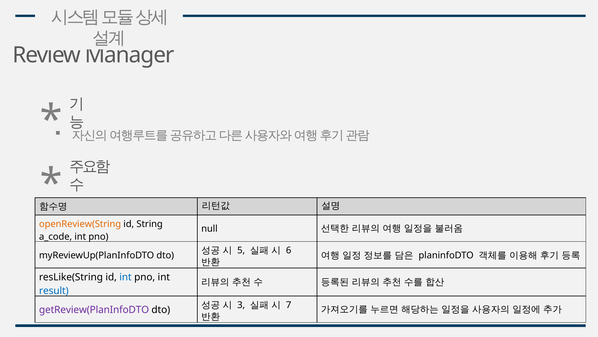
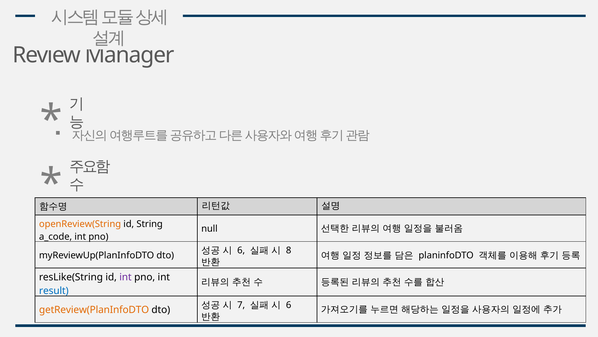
5: 5 -> 6 (241, 250)
6: 6 -> 8 (289, 250)
int colour: blue -> purple (126, 277)
3: 3 -> 7 (241, 304)
7: 7 -> 6 (289, 304)
getReview(PlanInfoDTO colour: purple -> orange (94, 309)
